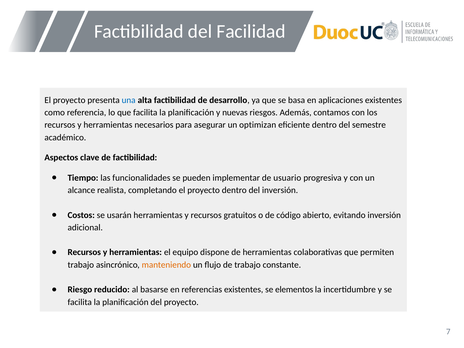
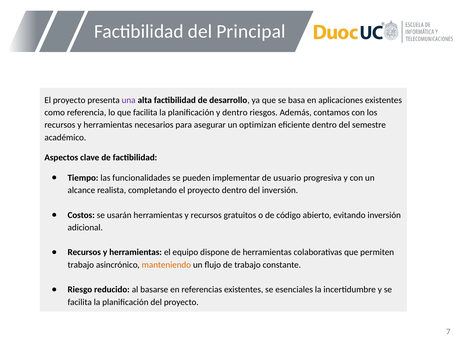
Facilidad: Facilidad -> Principal (251, 31)
una colour: blue -> purple (129, 100)
y nuevas: nuevas -> dentro (235, 112)
elementos: elementos -> esenciales (294, 290)
